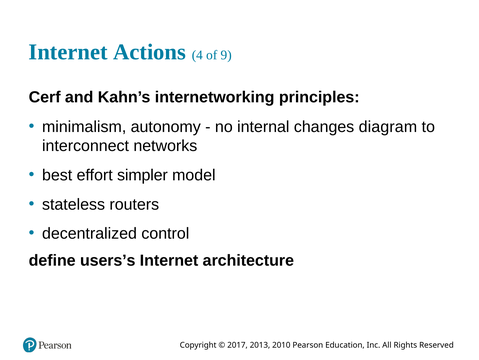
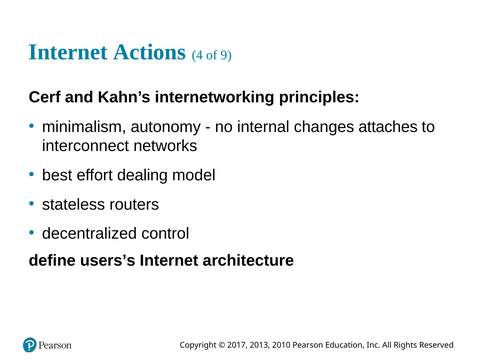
diagram: diagram -> attaches (388, 127)
simpler: simpler -> dealing (142, 175)
